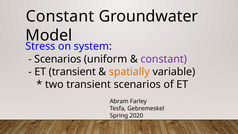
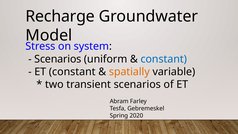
Constant: Constant -> Recharge (60, 16)
constant colour: purple -> blue (164, 59)
ET transient: transient -> constant (72, 72)
